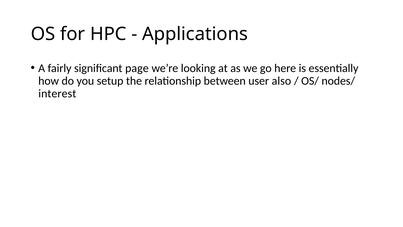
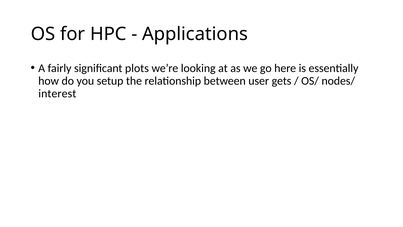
page: page -> plots (137, 68)
also: also -> gets (282, 81)
